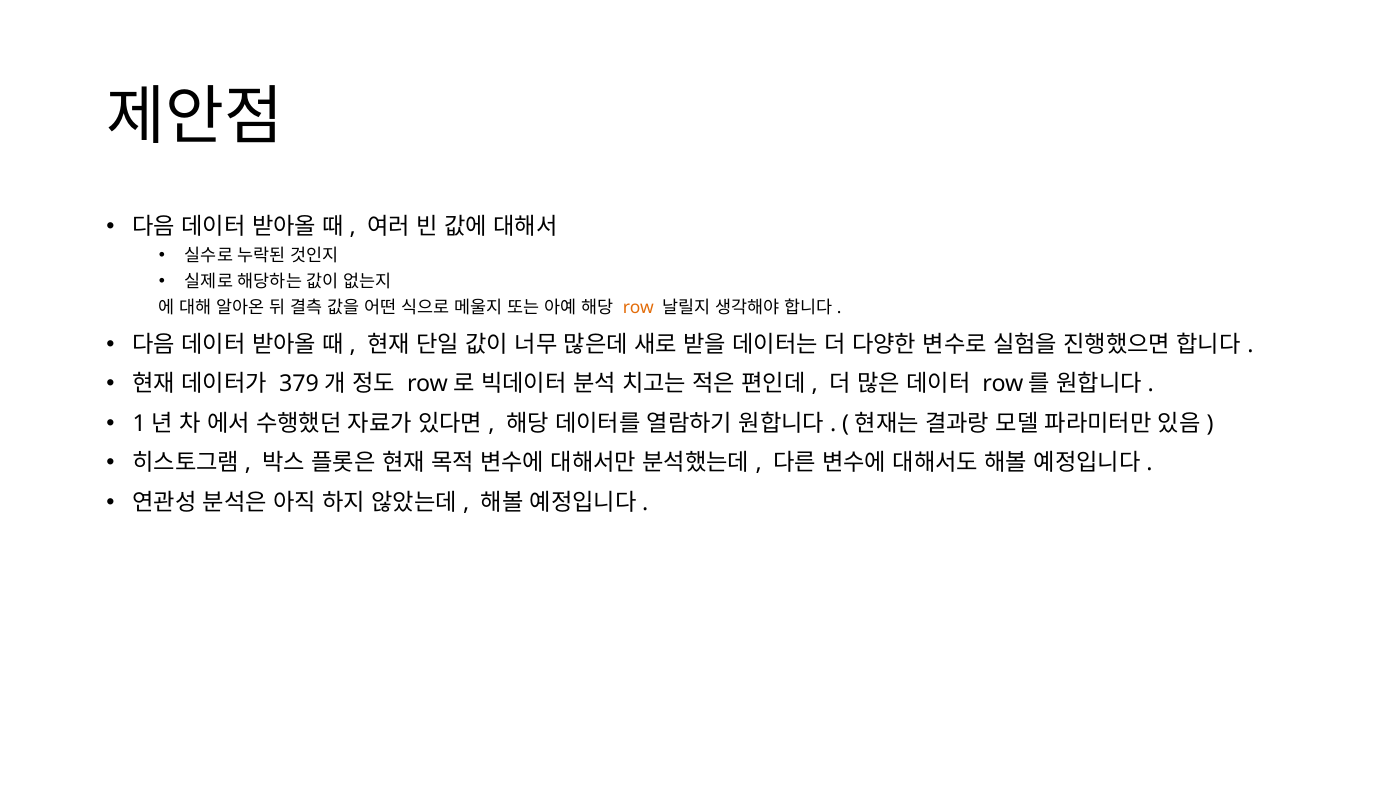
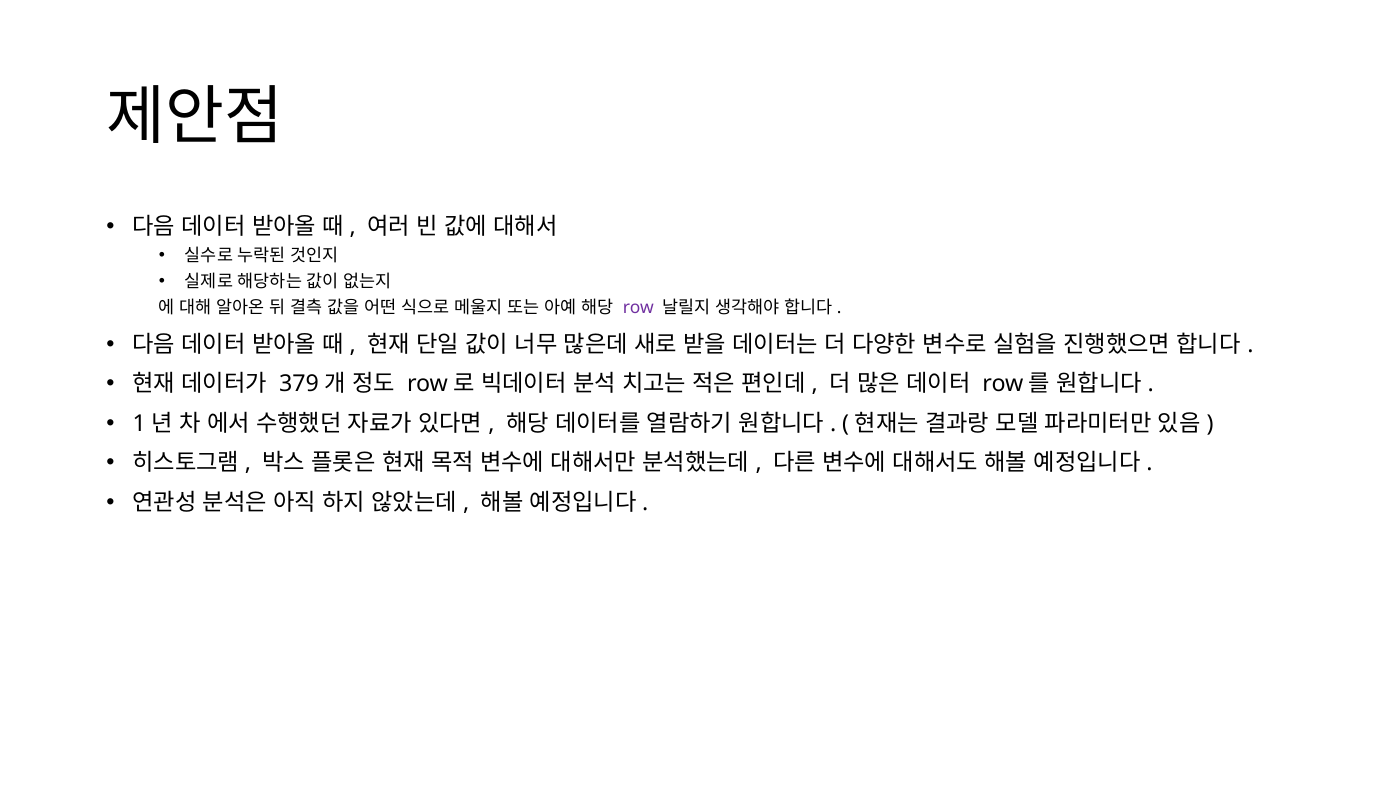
row colour: orange -> purple (638, 308)
